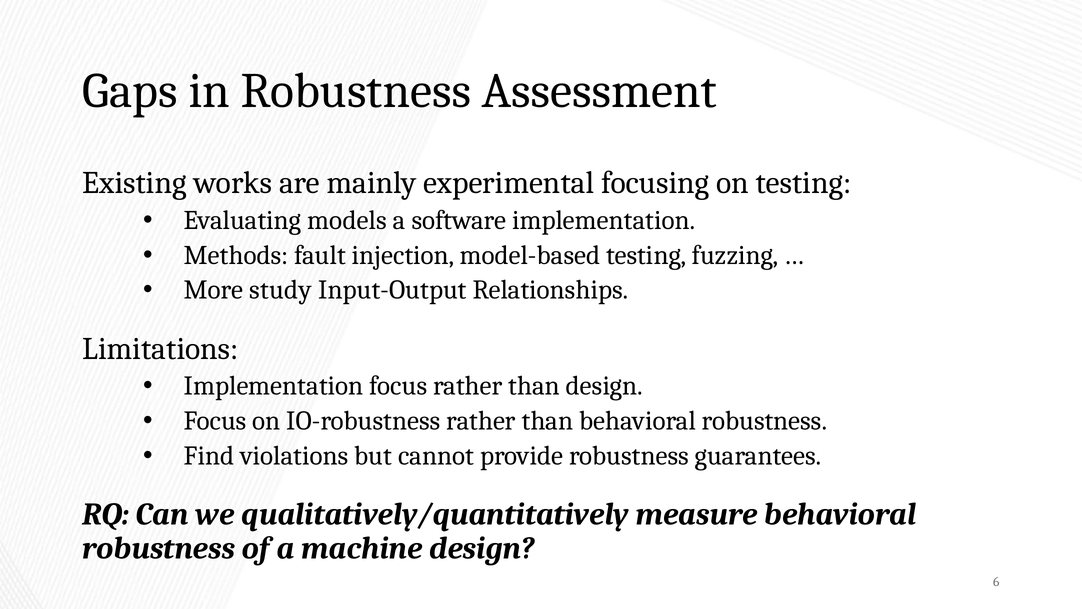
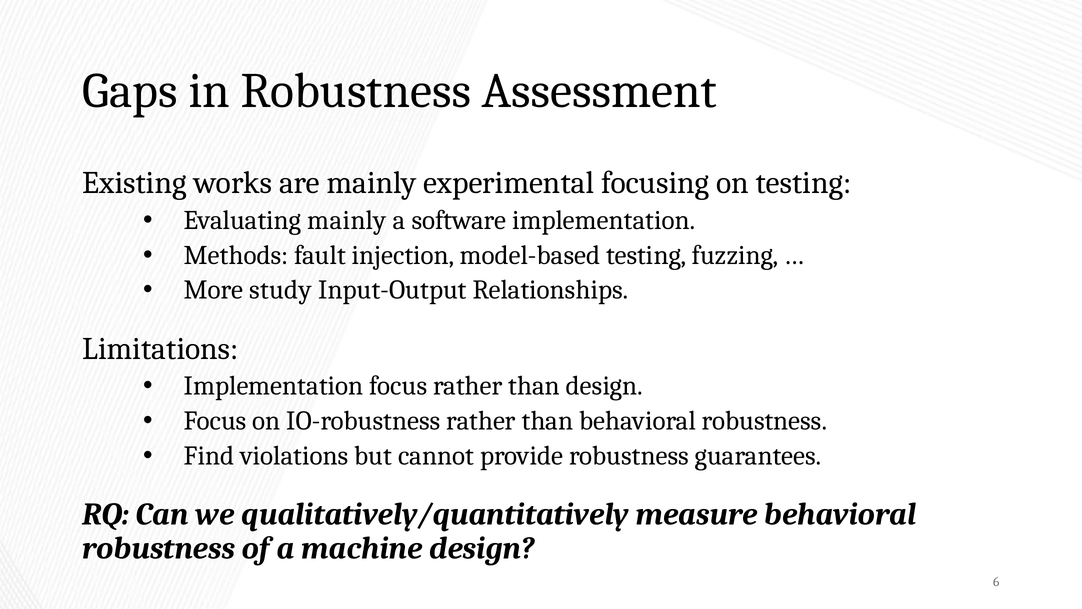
Evaluating models: models -> mainly (347, 220)
